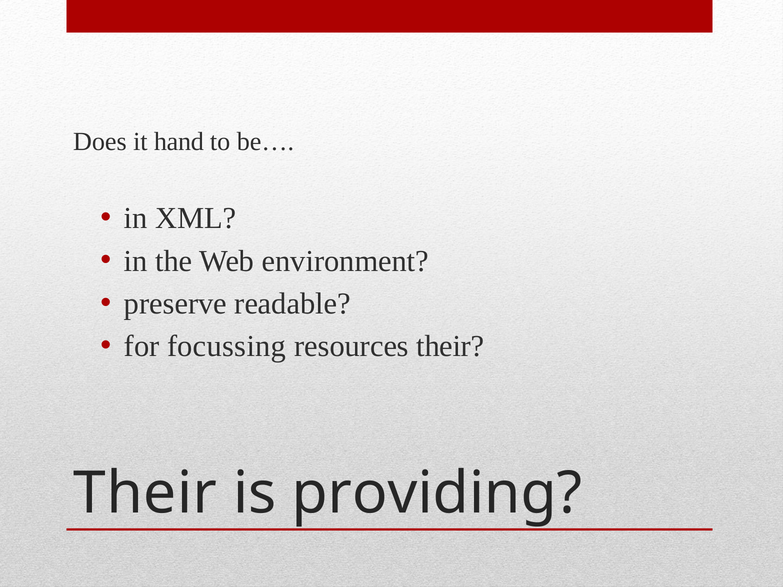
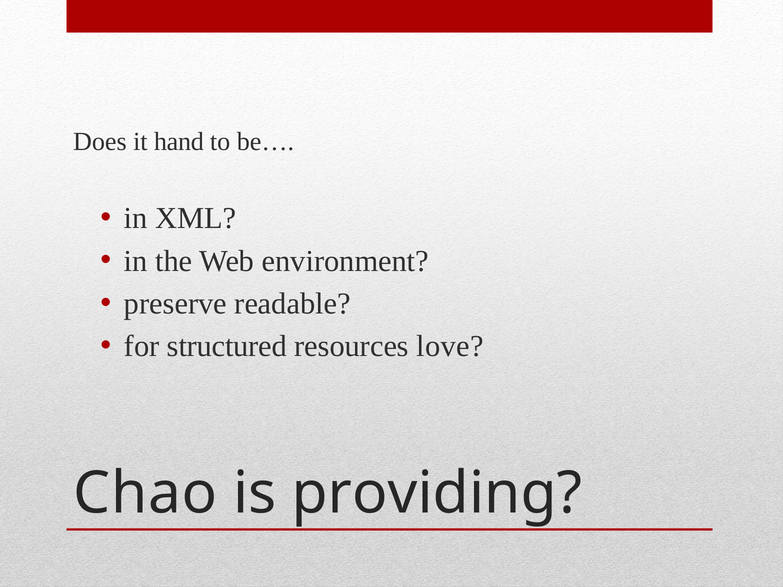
focussing: focussing -> structured (227, 346)
resources their: their -> love (450, 346)
Their: Their -> Chao (145, 493)
